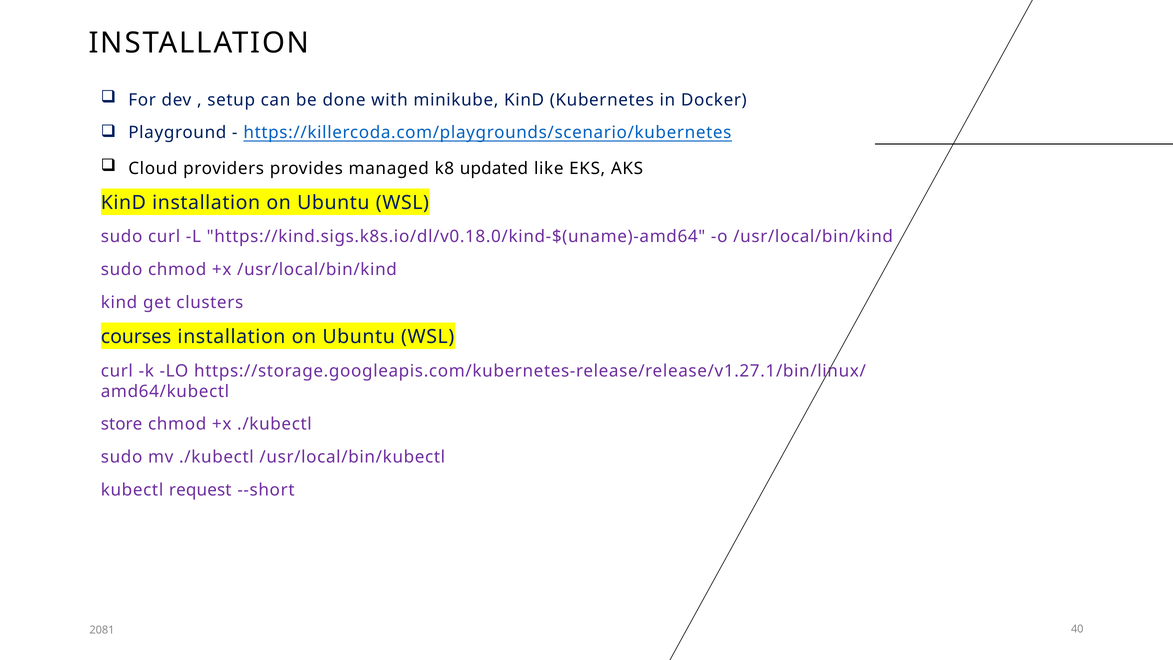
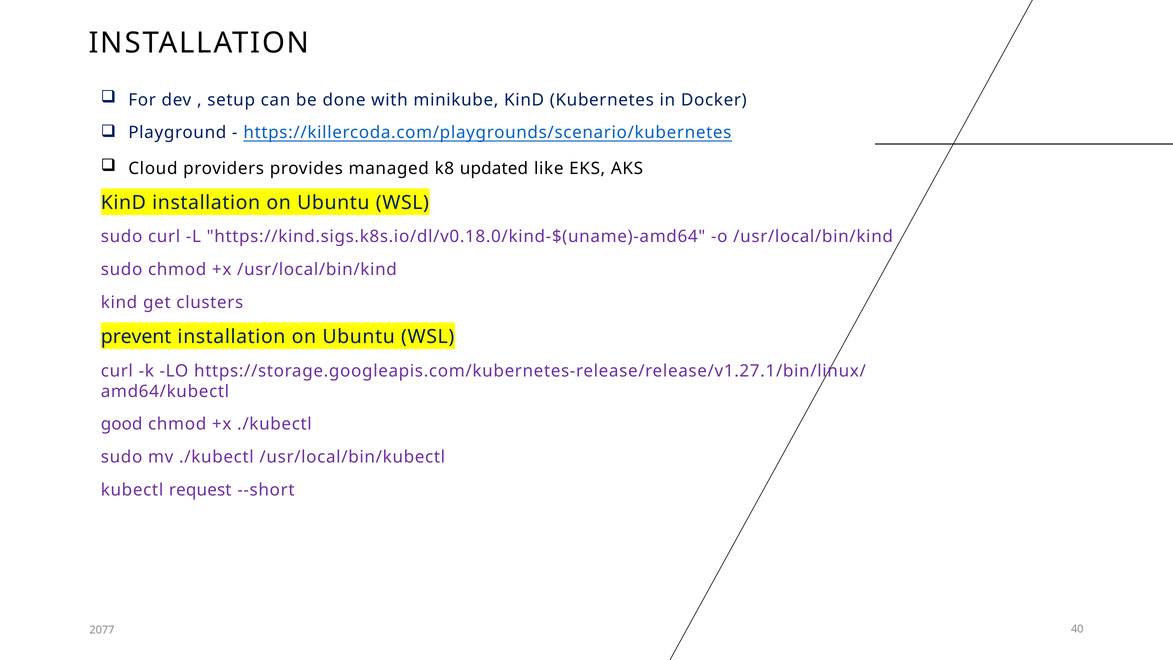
courses: courses -> prevent (136, 337)
store: store -> good (122, 424)
2081: 2081 -> 2077 (102, 630)
